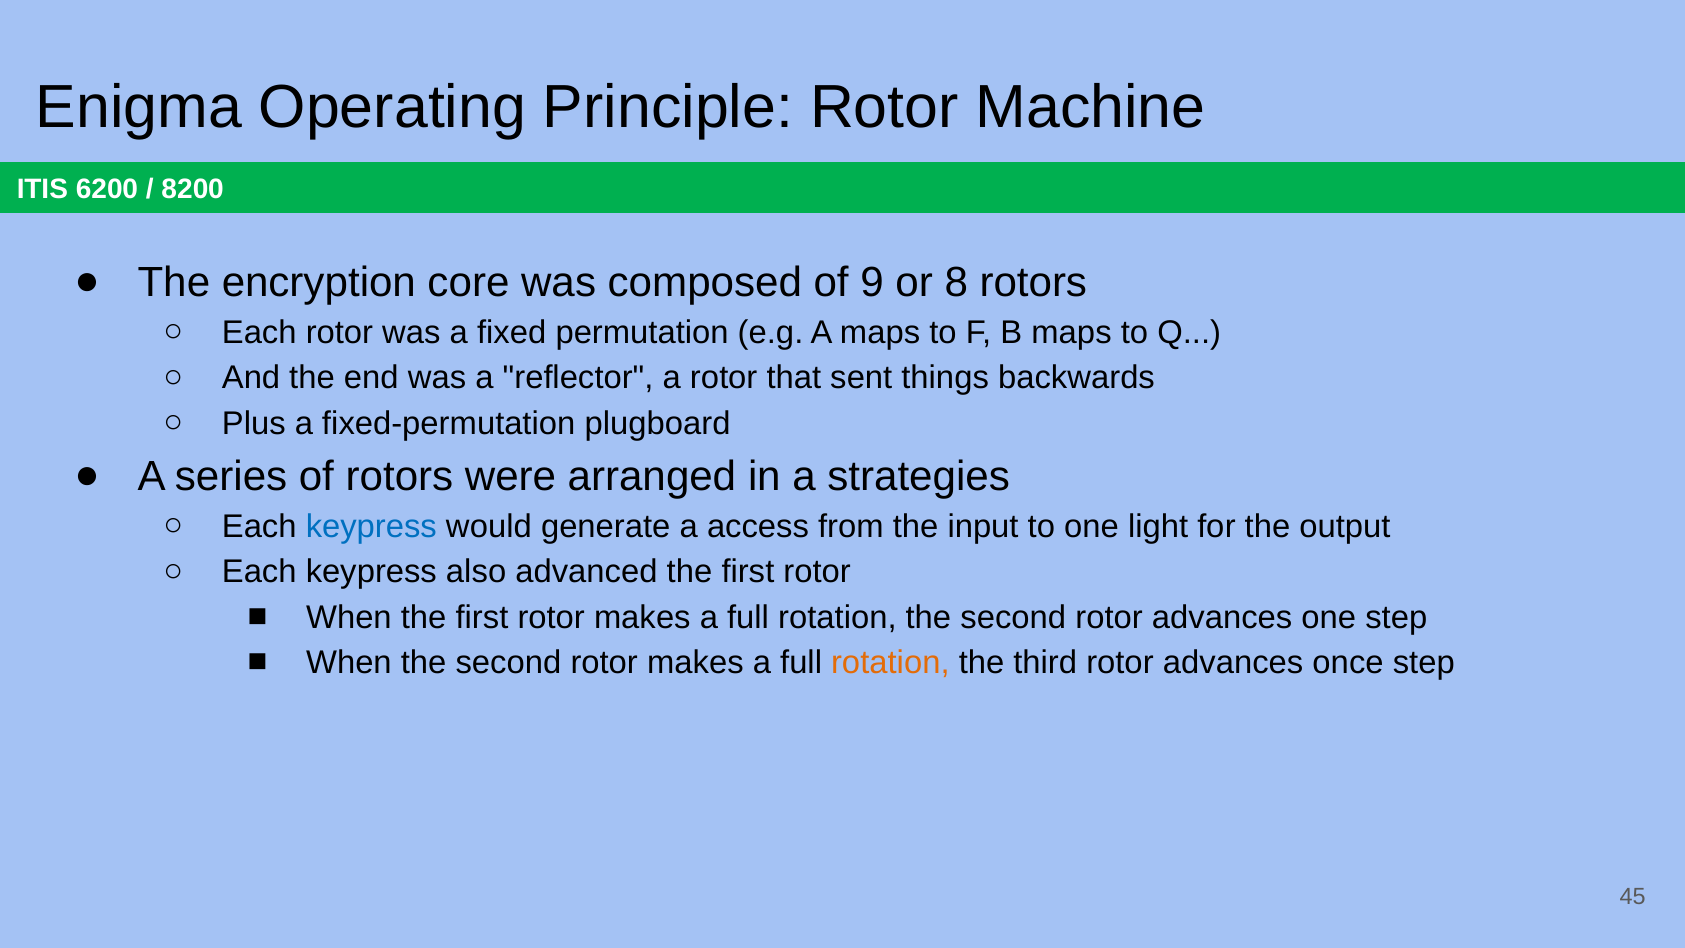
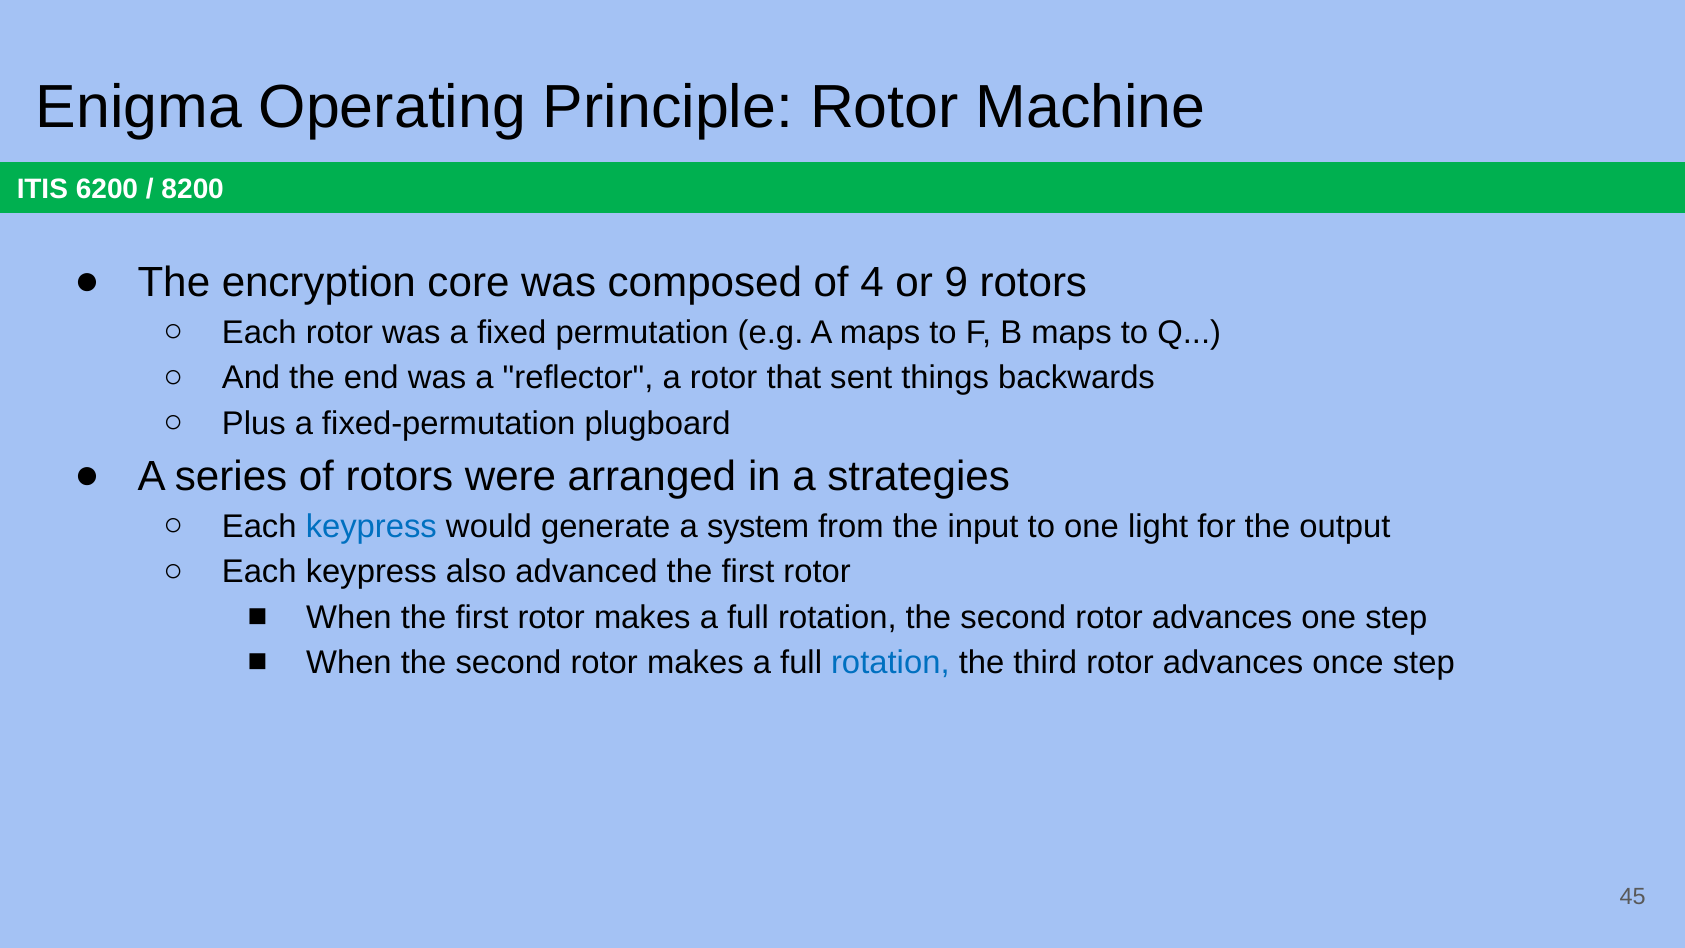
9: 9 -> 4 (872, 282)
8: 8 -> 9 (956, 282)
access: access -> system (758, 527)
rotation colour: orange -> blue (890, 663)
